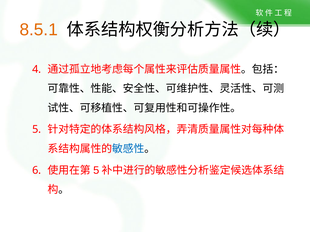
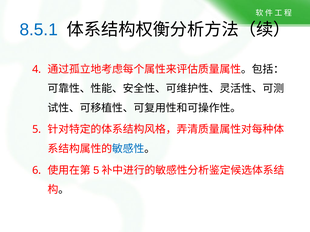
8.5.1 colour: orange -> blue (39, 30)
